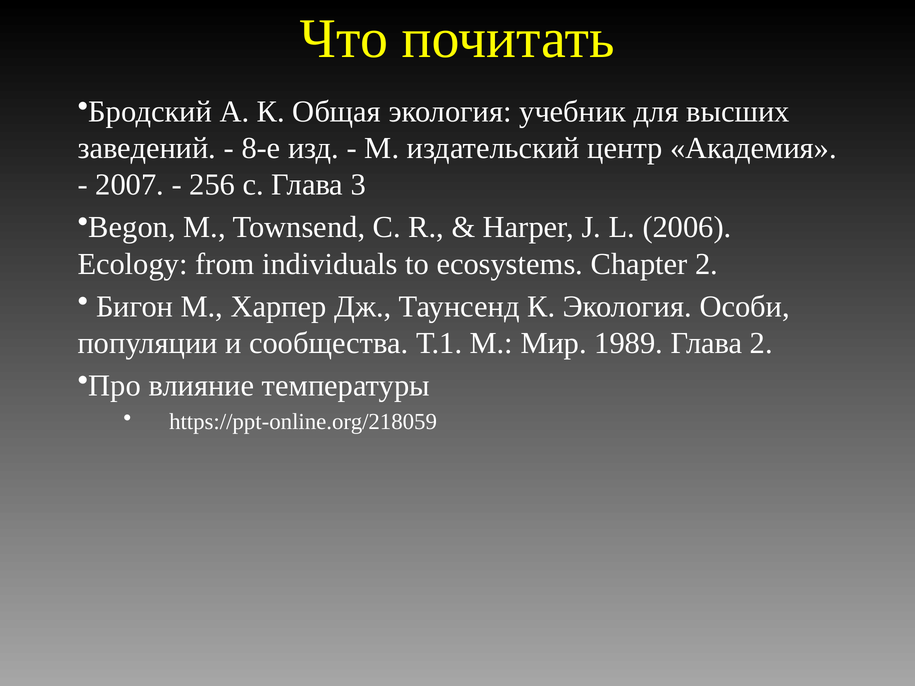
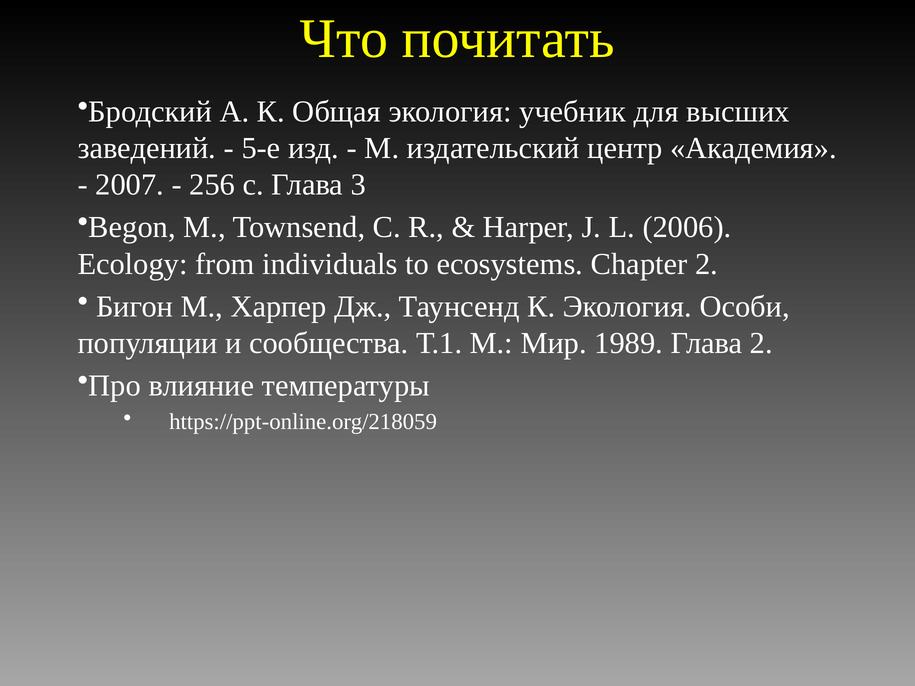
8-е: 8-е -> 5-е (261, 148)
